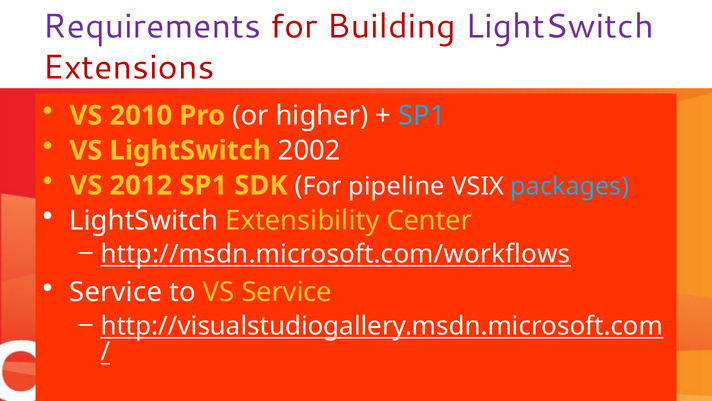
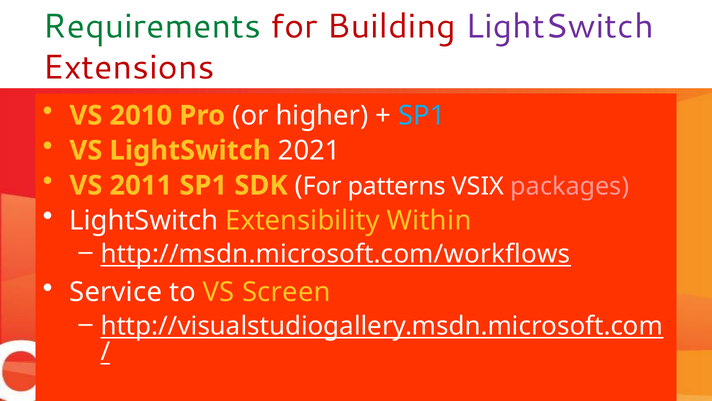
Requirements colour: purple -> green (152, 26)
2002: 2002 -> 2021 (309, 150)
2012: 2012 -> 2011 (141, 185)
pipeline: pipeline -> patterns (397, 186)
packages colour: light blue -> pink (570, 186)
Center: Center -> Within (429, 220)
VS Service: Service -> Screen (287, 292)
